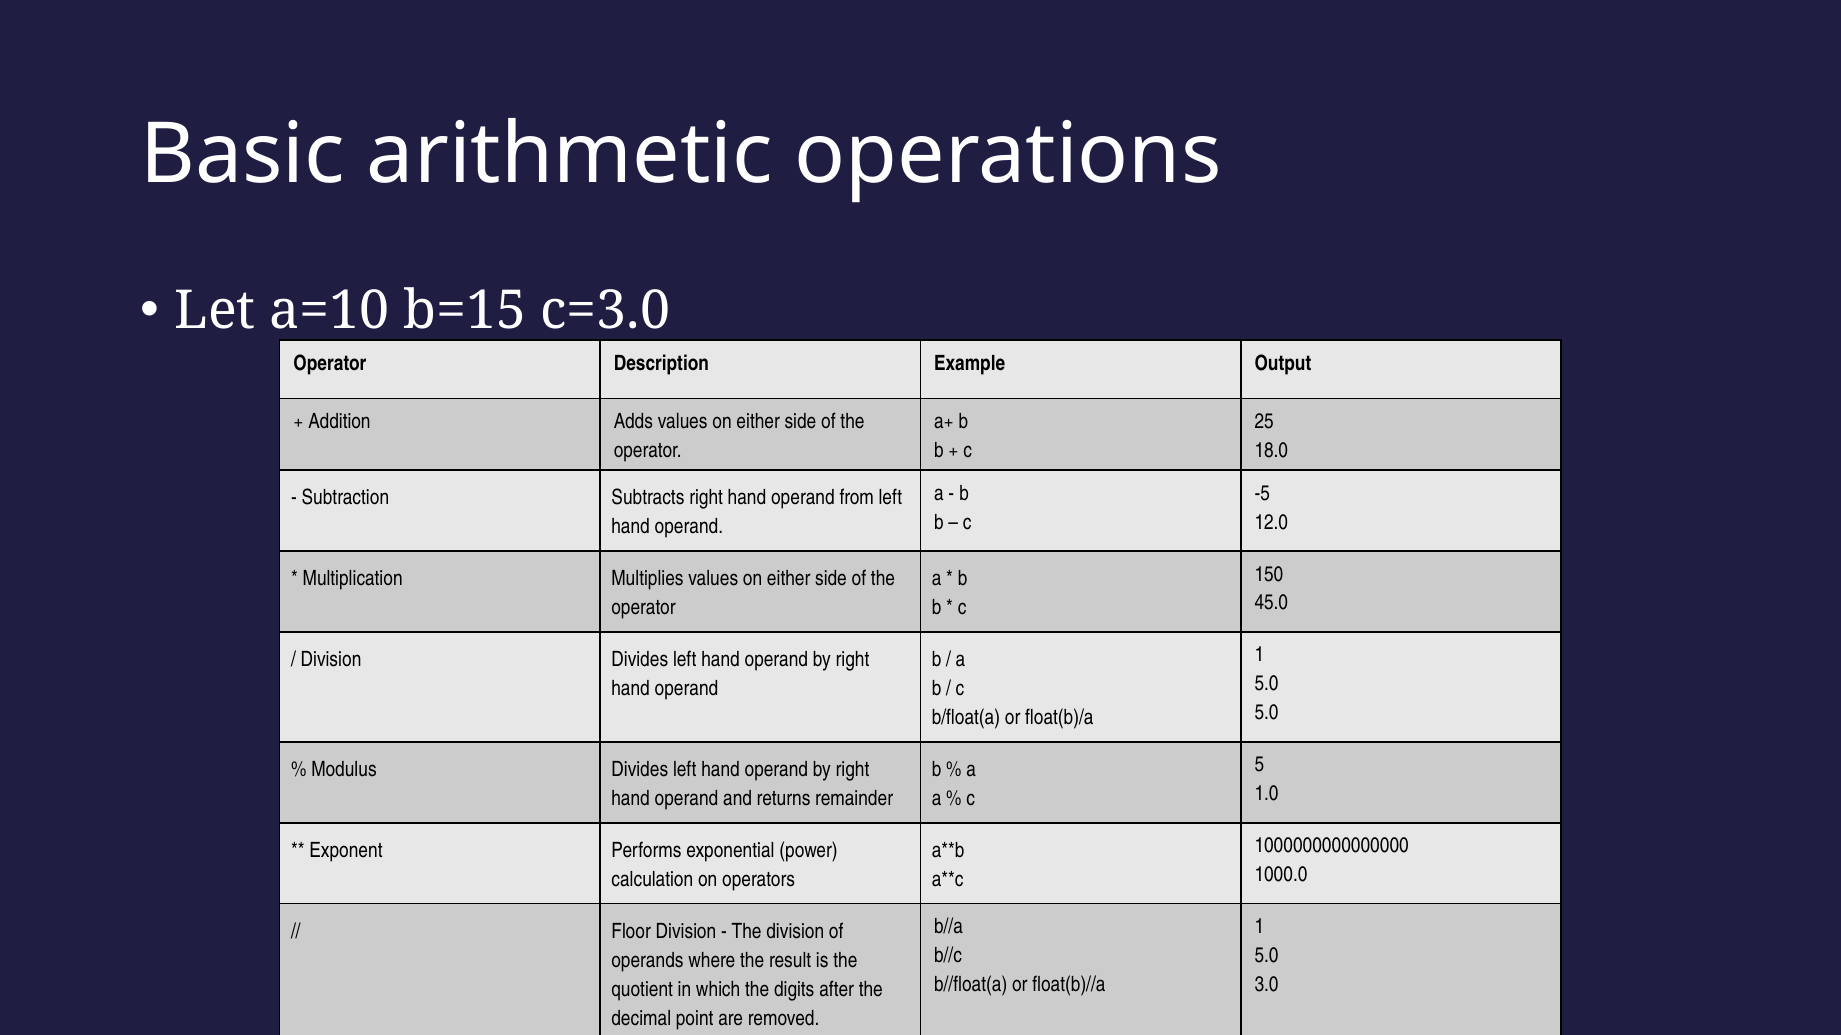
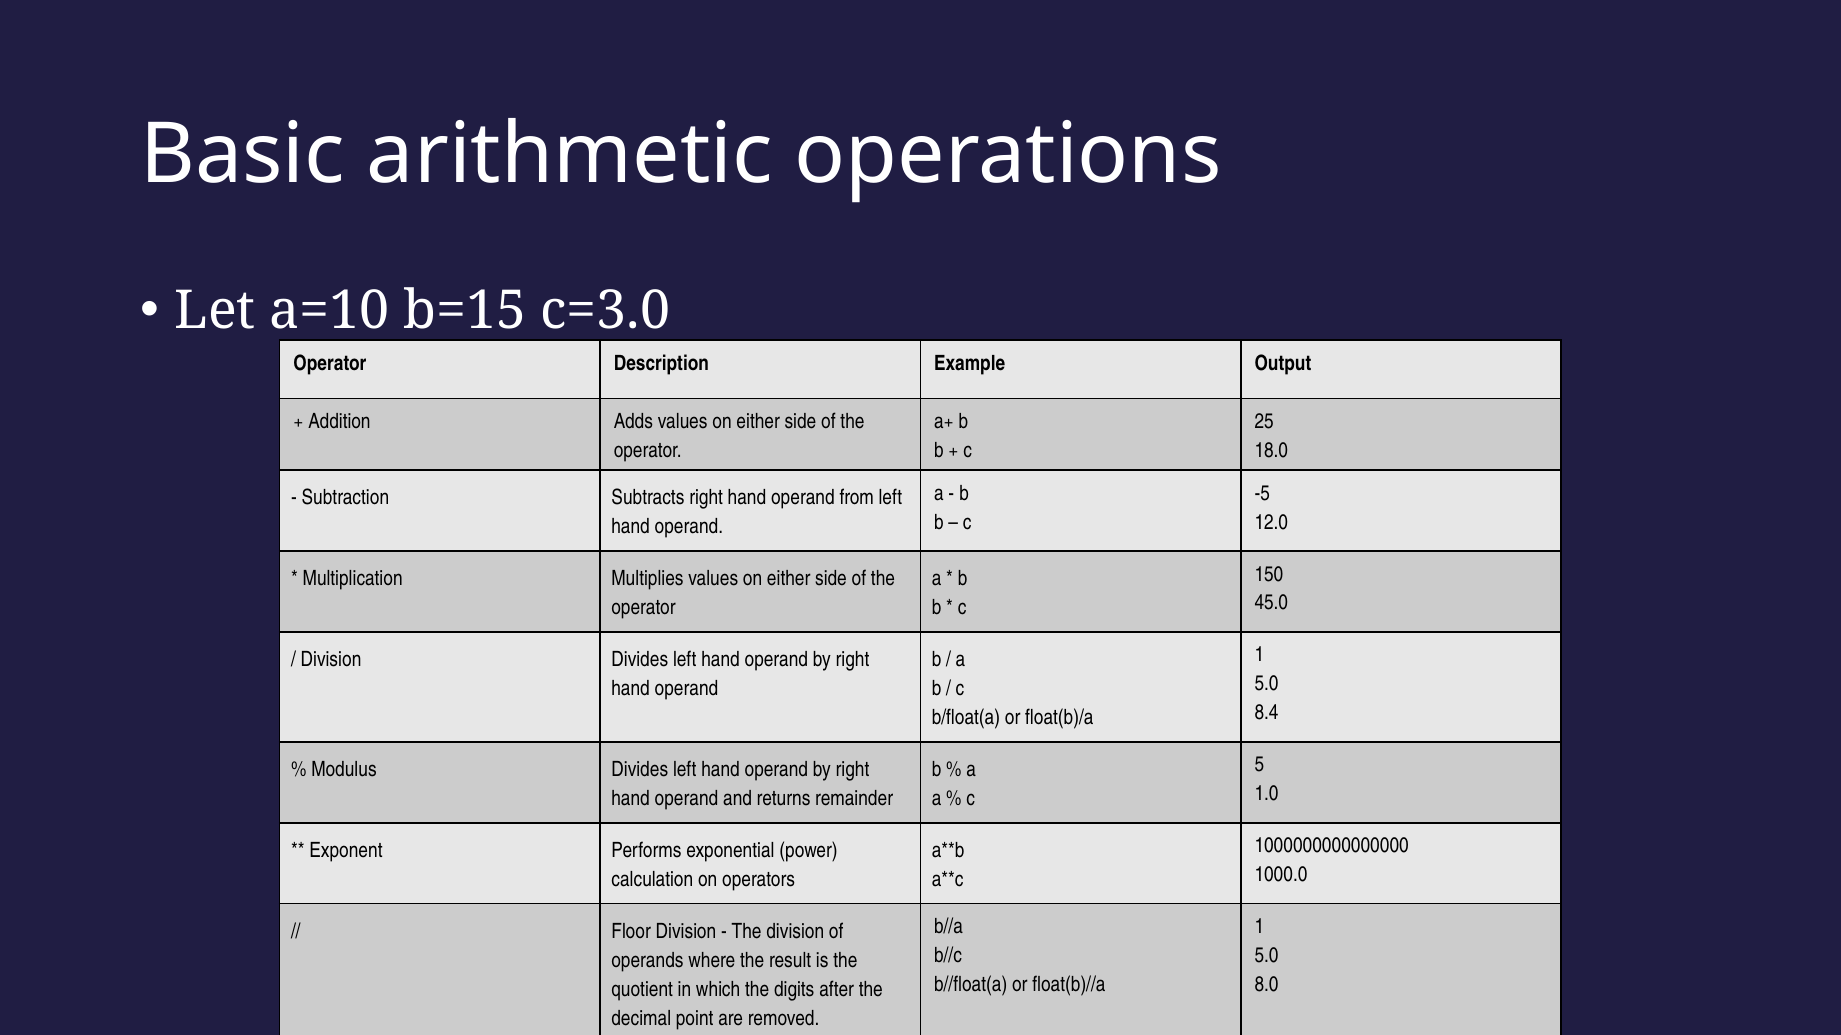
5.0: 5.0 -> 8.4 (1267, 713)
3.0: 3.0 -> 8.0 (1267, 985)
